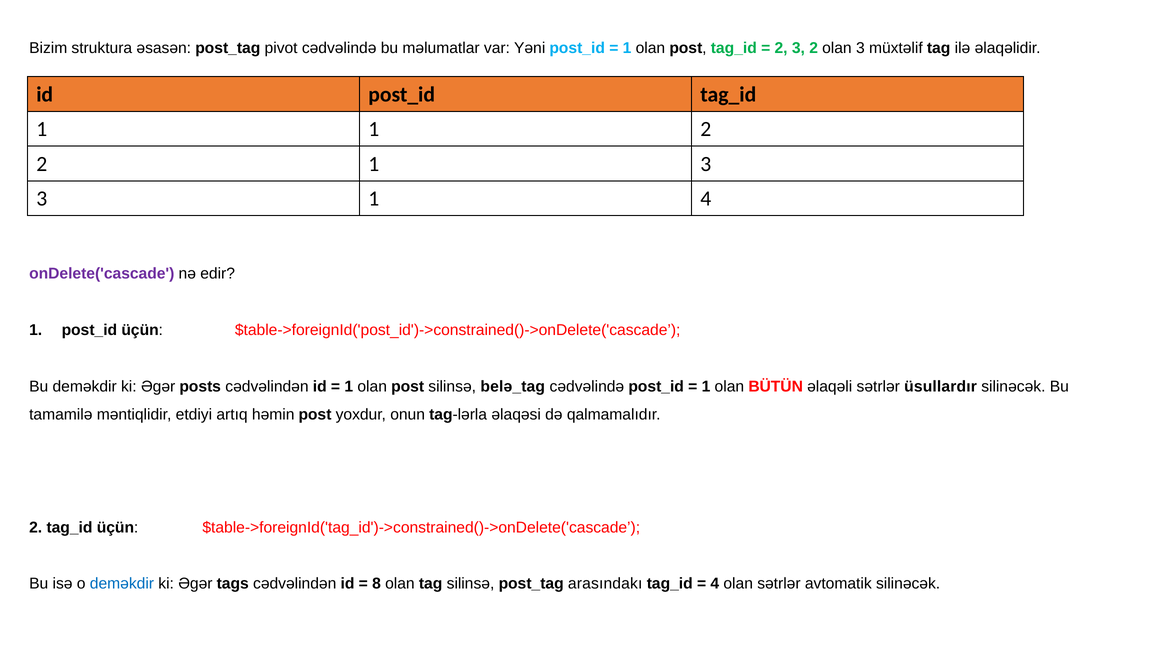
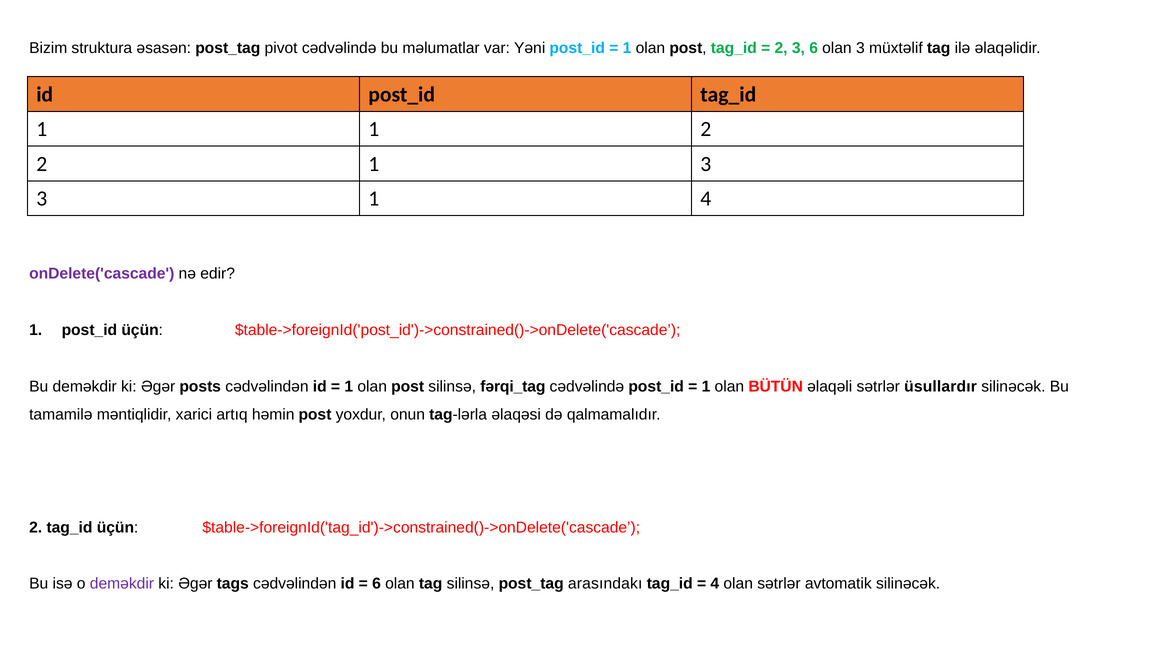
3 2: 2 -> 6 (814, 48)
belə_tag: belə_tag -> fərqi_tag (513, 386)
etdiyi: etdiyi -> xarici (194, 414)
deməkdir colour: blue -> purple (122, 583)
8: 8 -> 6 (377, 583)
